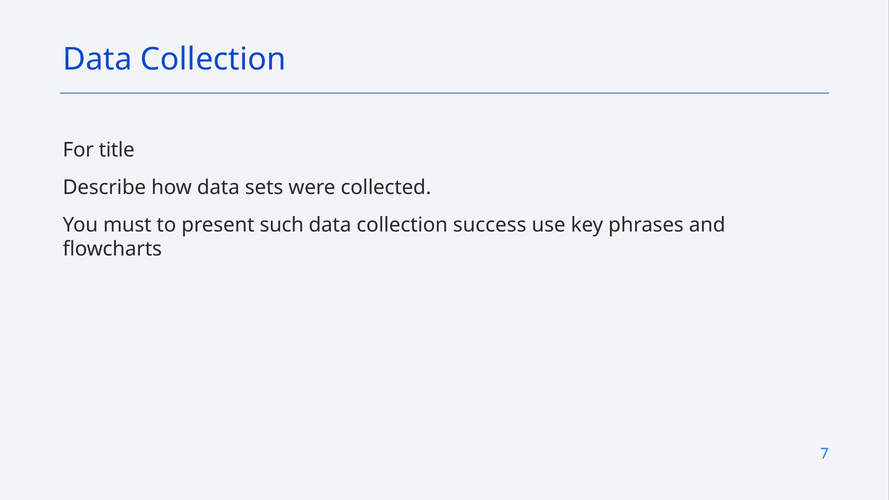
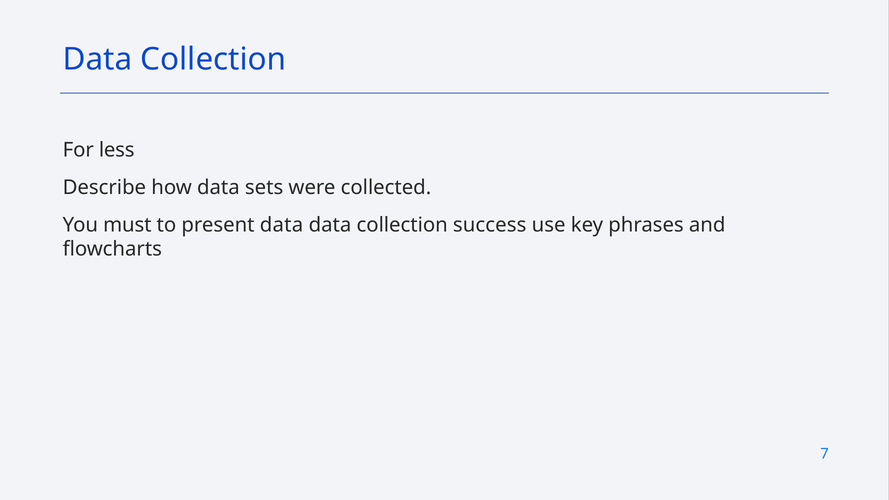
title: title -> less (117, 150)
present such: such -> data (282, 225)
